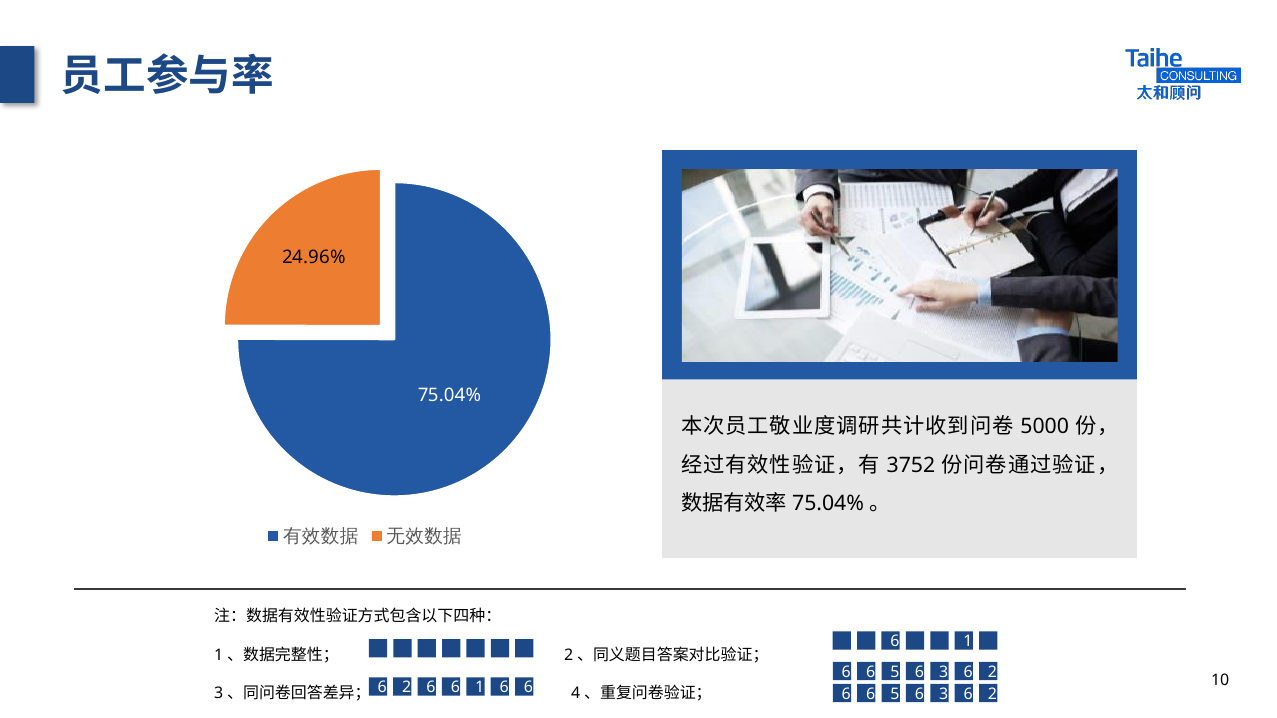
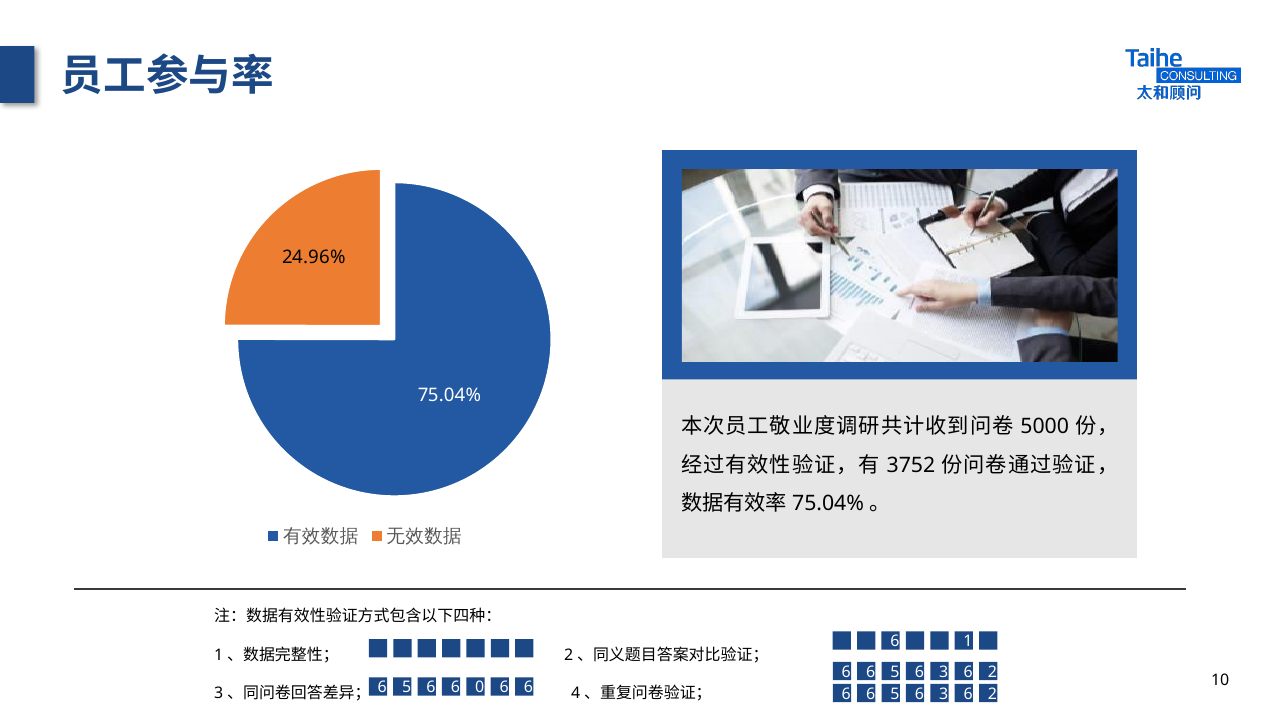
2: 2 -> 5 (407, 688)
6 6 1: 1 -> 0 (480, 688)
